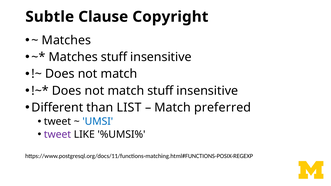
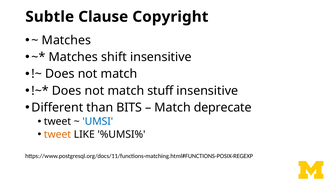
Matches stuff: stuff -> shift (114, 57)
LIST: LIST -> BITS (129, 108)
preferred: preferred -> deprecate (223, 108)
tweet colour: purple -> orange (57, 135)
